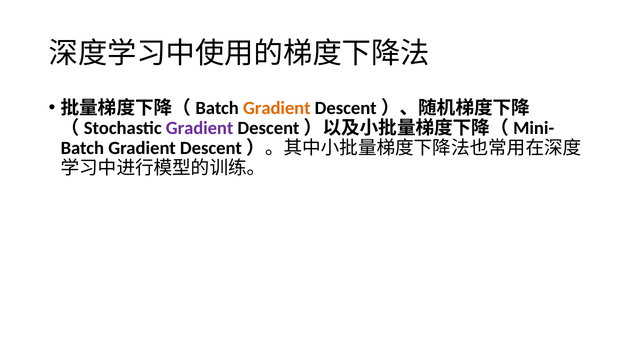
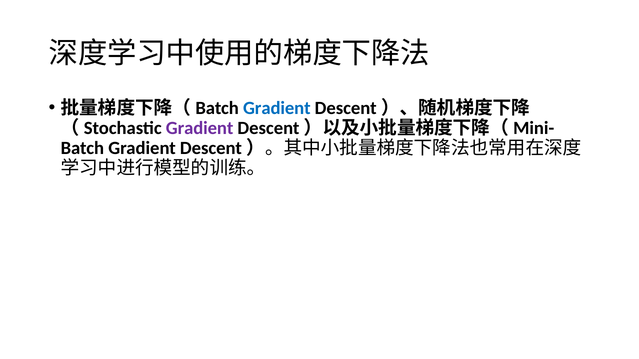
Gradient colour: orange -> blue (277, 108)
